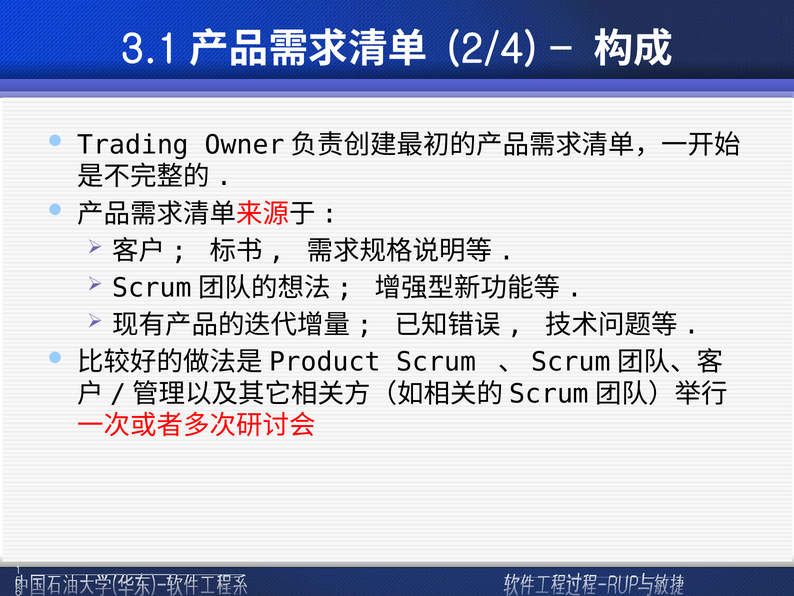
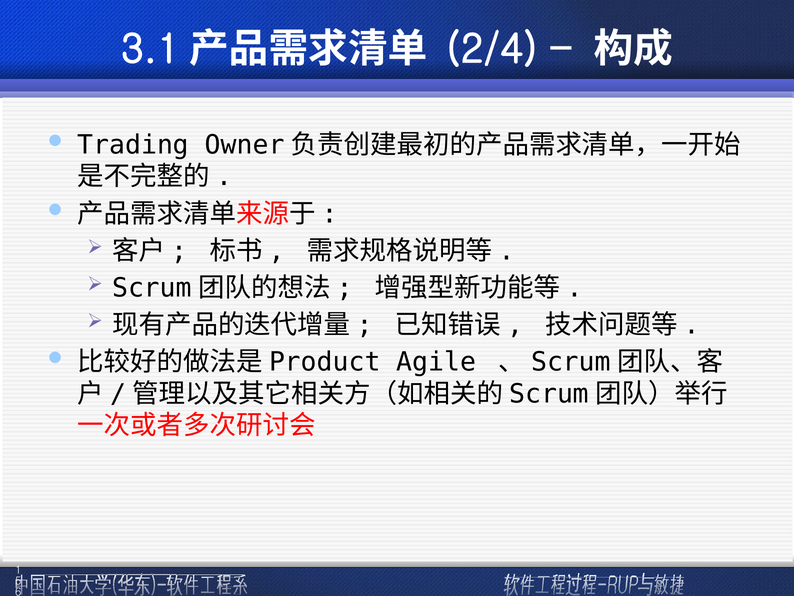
Scrum: Scrum -> Agile (436, 362)
